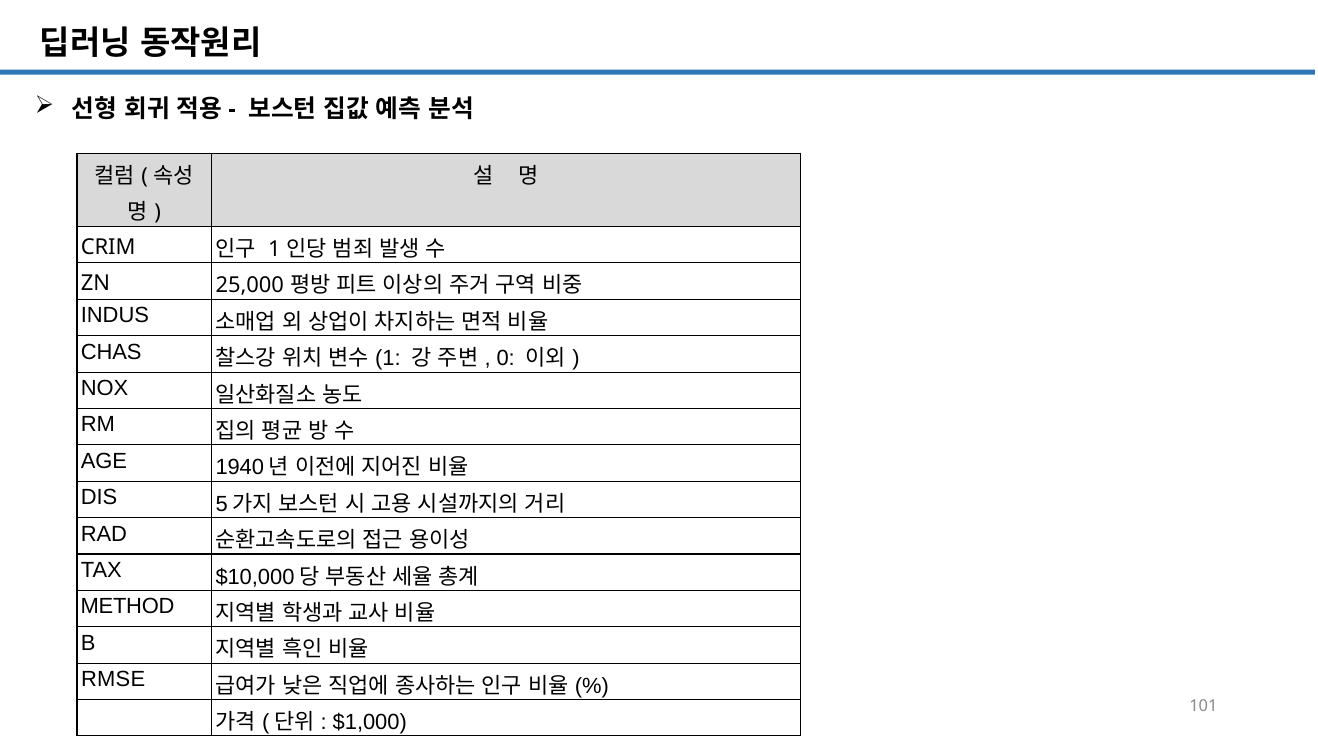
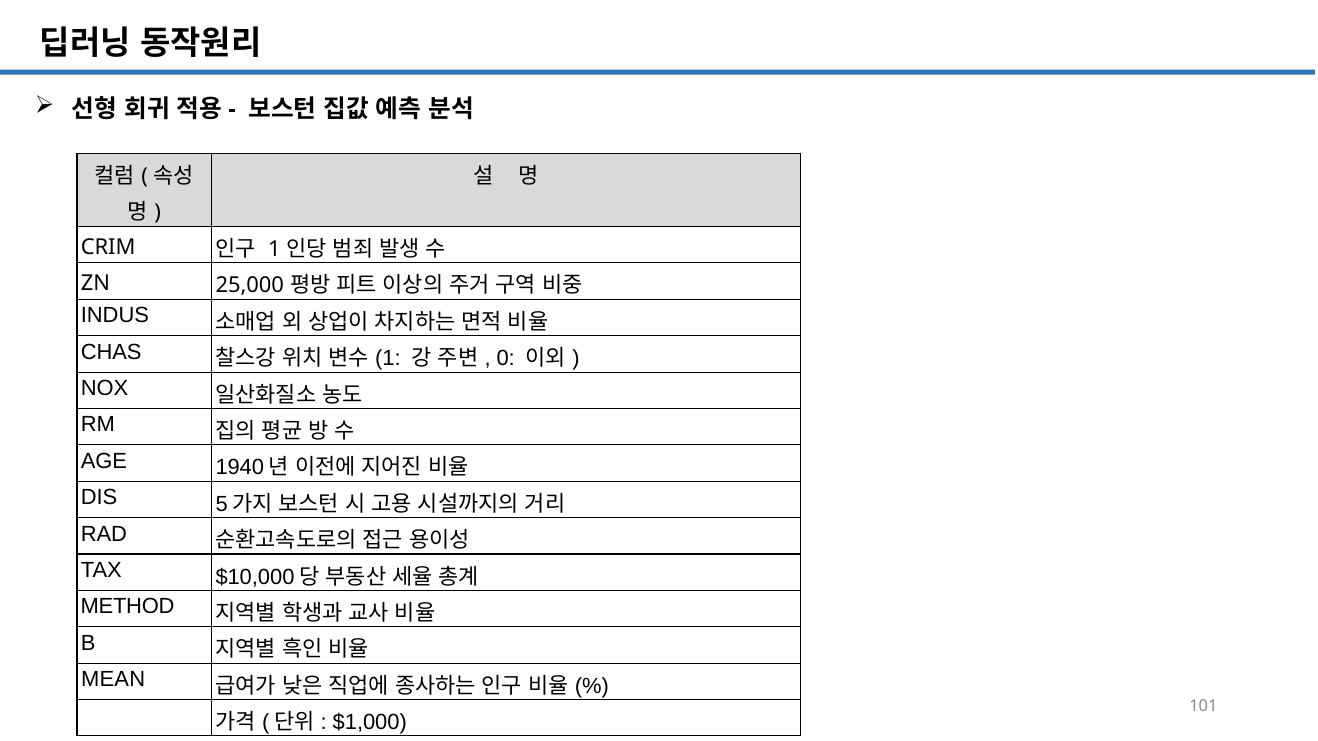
RMSE: RMSE -> MEAN (113, 680)
